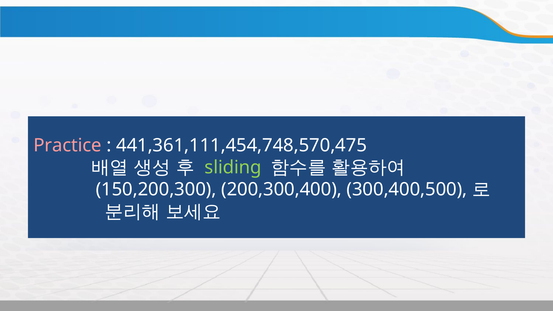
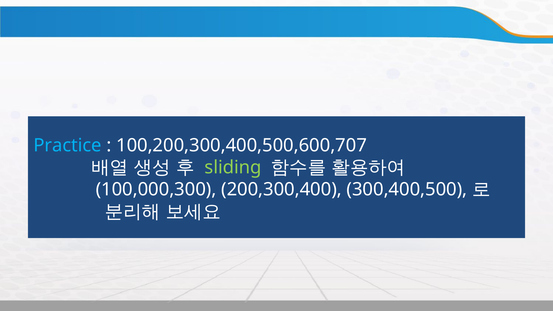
Practice colour: pink -> light blue (68, 145)
441,361,111,454,748,570,475: 441,361,111,454,748,570,475 -> 100,200,300,400,500,600,707 (242, 145)
150,200,300: 150,200,300 -> 100,000,300 (156, 190)
